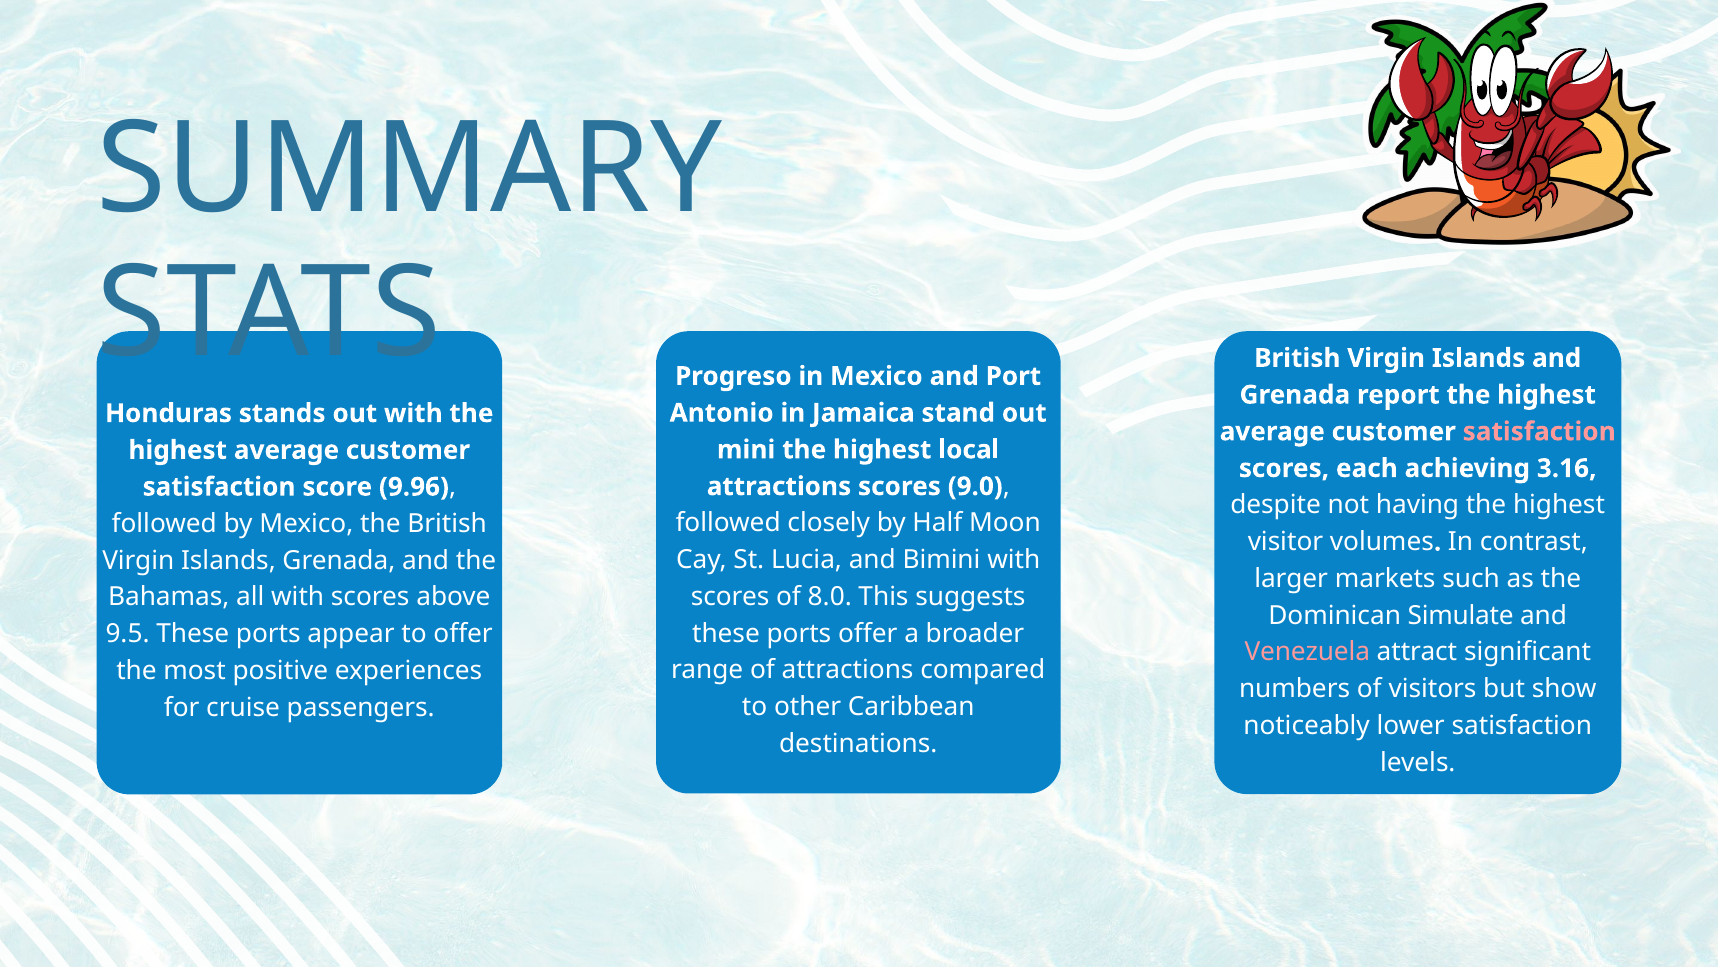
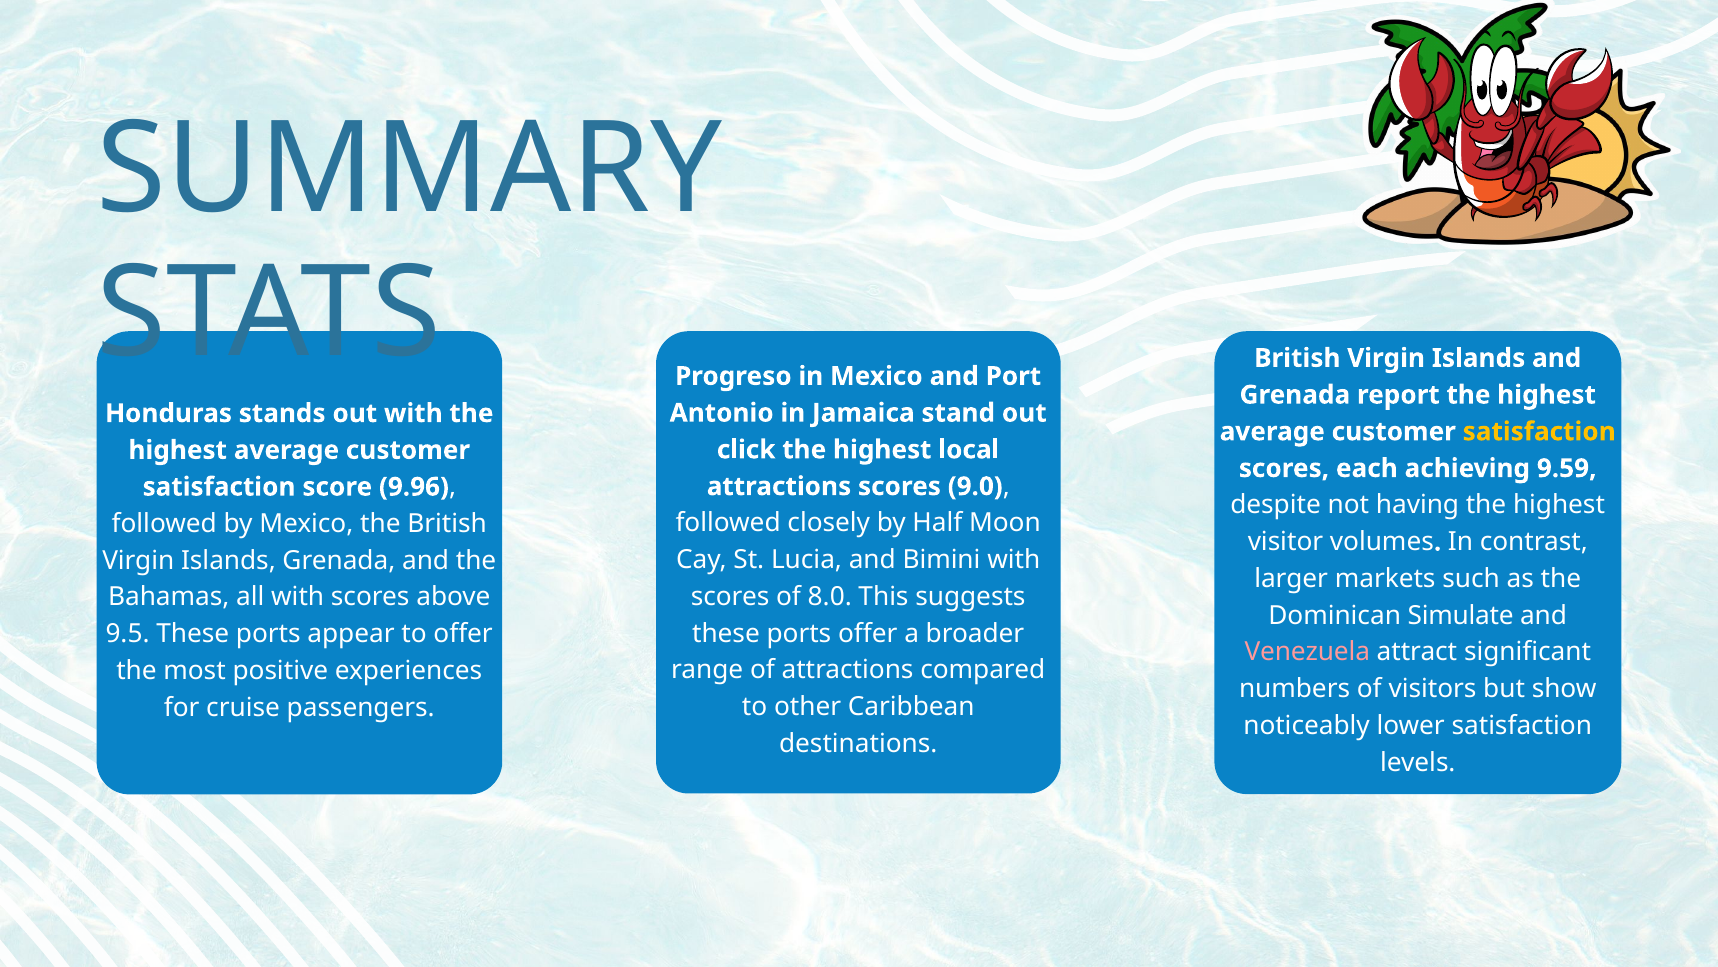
satisfaction colour: pink -> yellow (1539, 431)
mini: mini -> click (746, 449)
3.16: 3.16 -> 9.59 (1567, 468)
